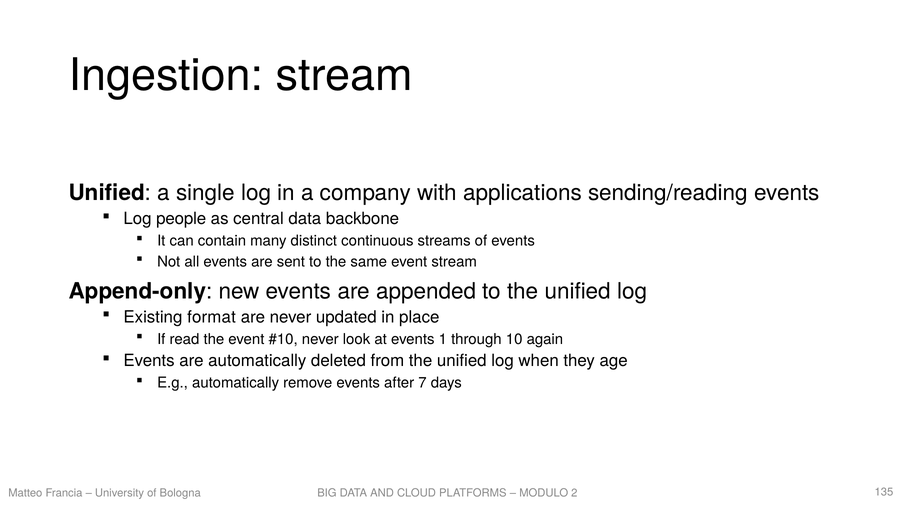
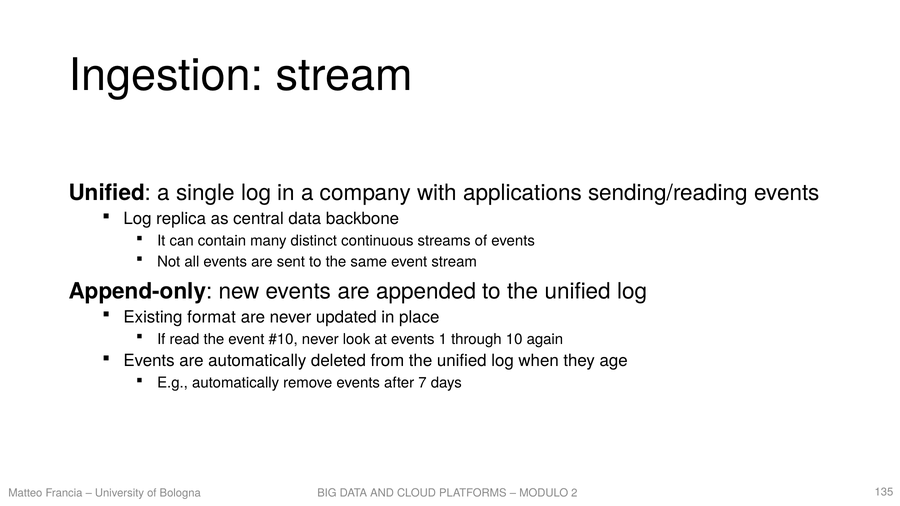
people: people -> replica (181, 219)
